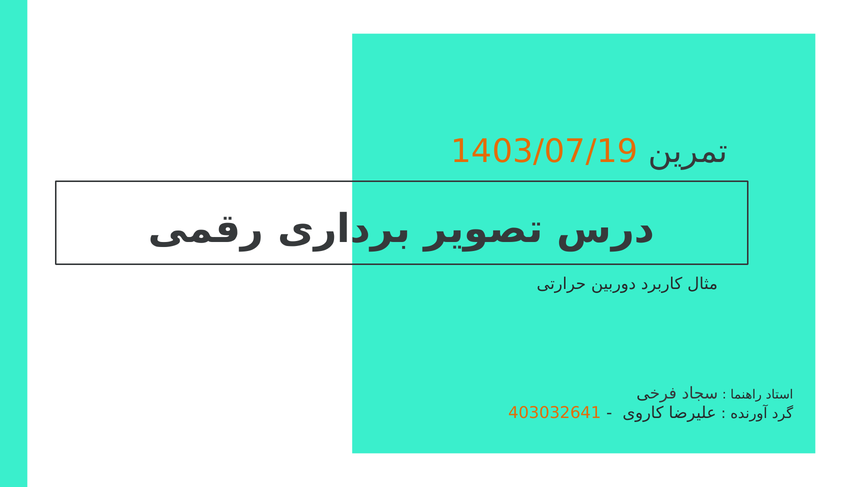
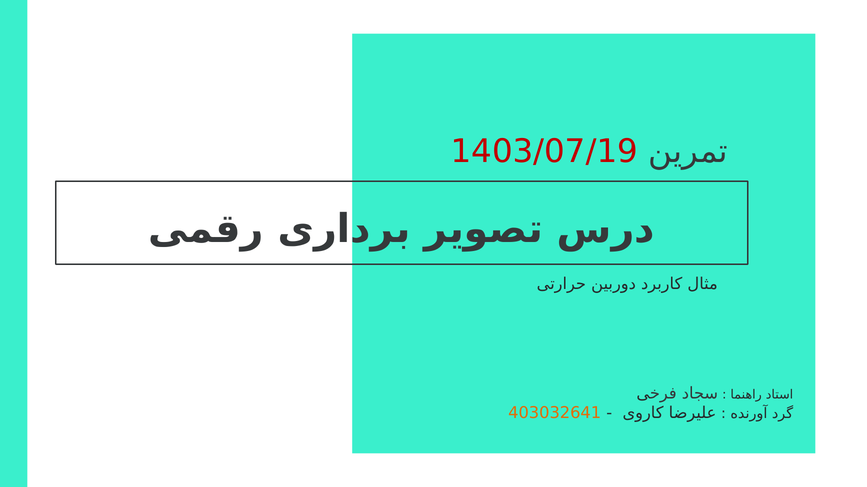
1403/07/19 colour: orange -> red (544, 152)
